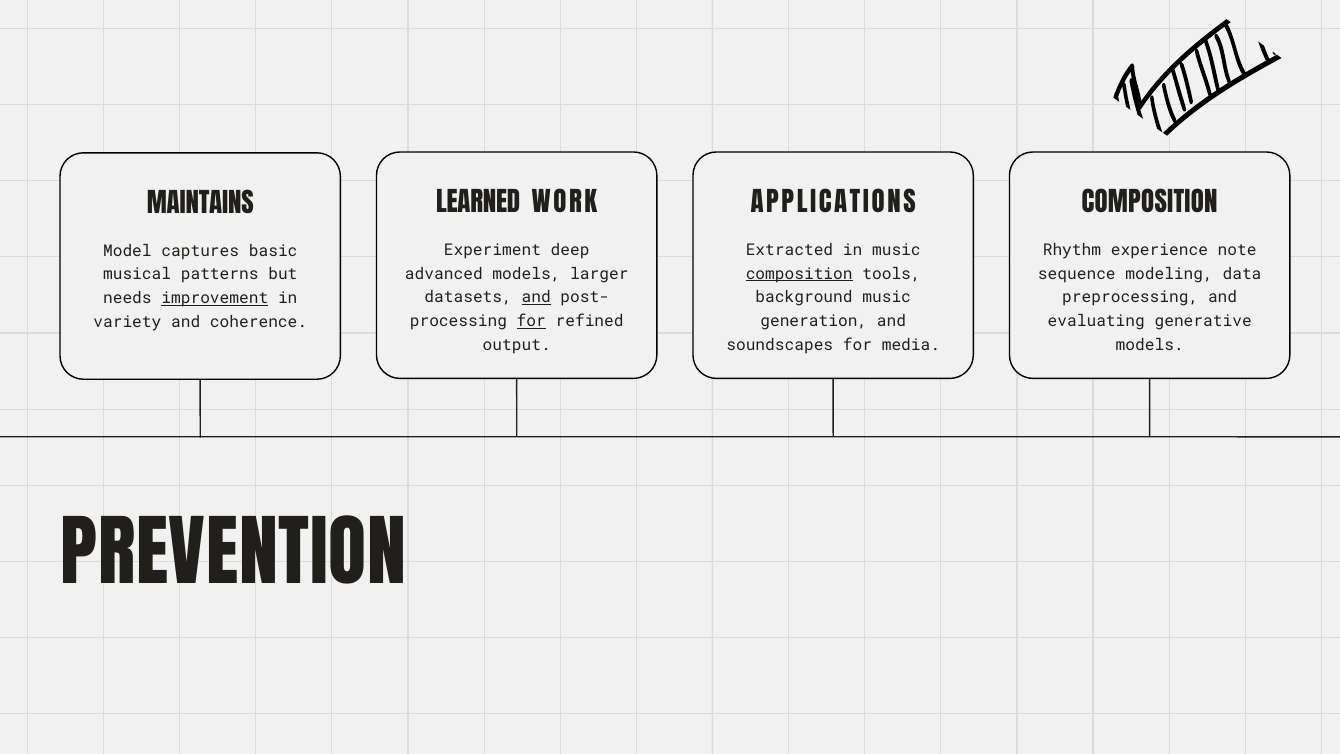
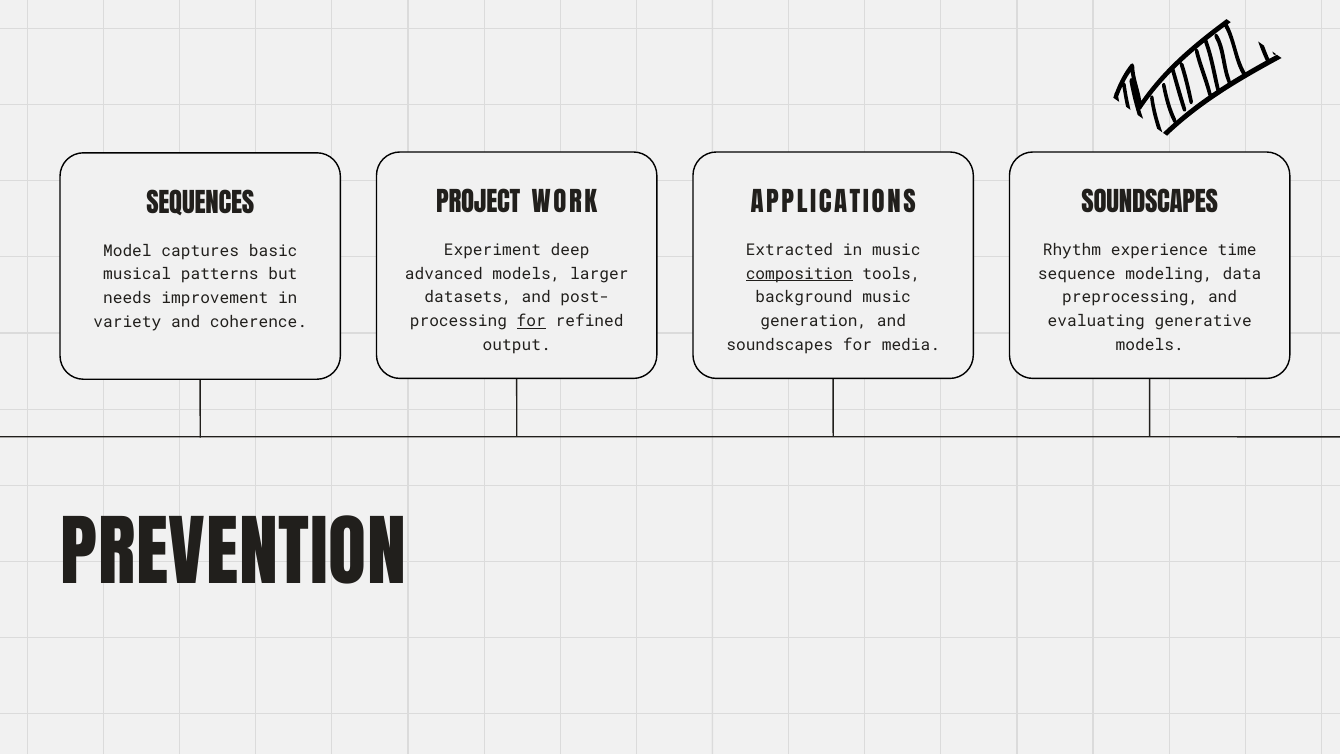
LEARNED: LEARNED -> PROJECT (478, 204)
COMPOSITION: COMPOSITION -> SOUNDSCAPES (1150, 204)
MAINTAINS: MAINTAINS -> SEQUENCES (200, 205)
note: note -> time (1237, 250)
and underline: present -> none (536, 297)
improvement underline: present -> none (215, 298)
